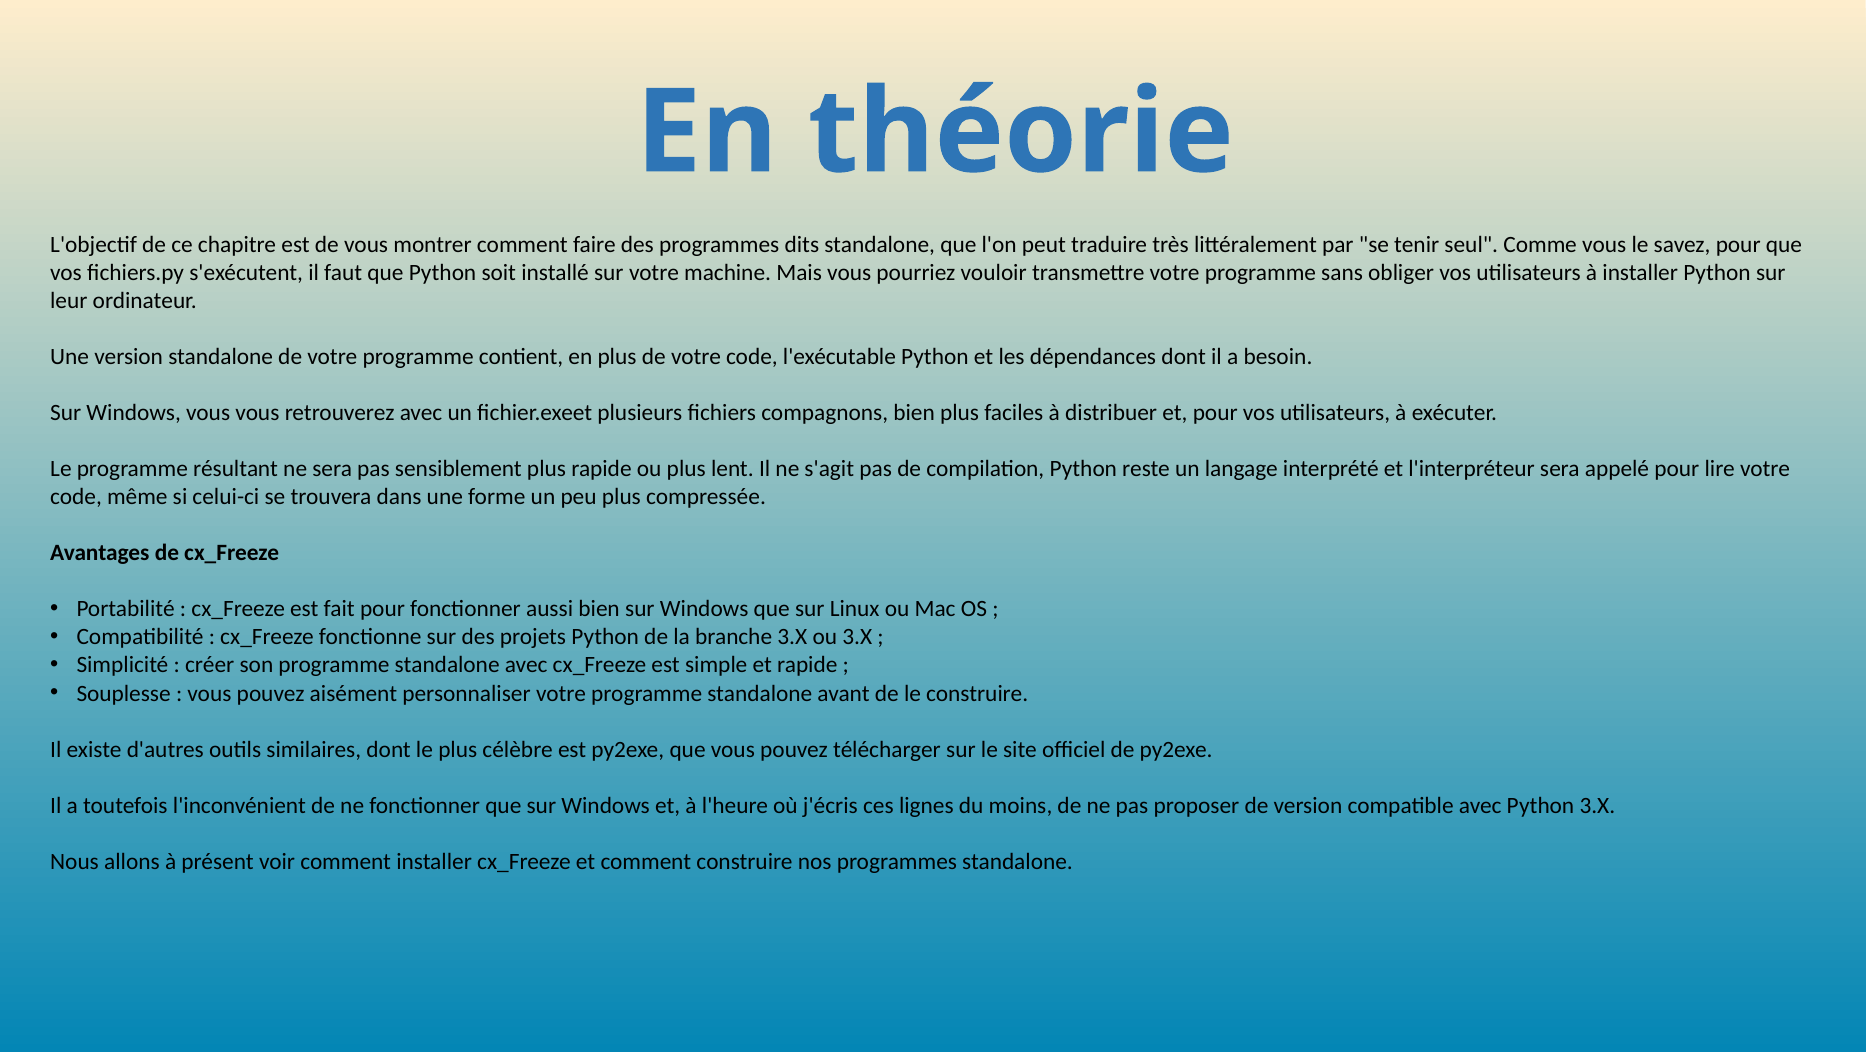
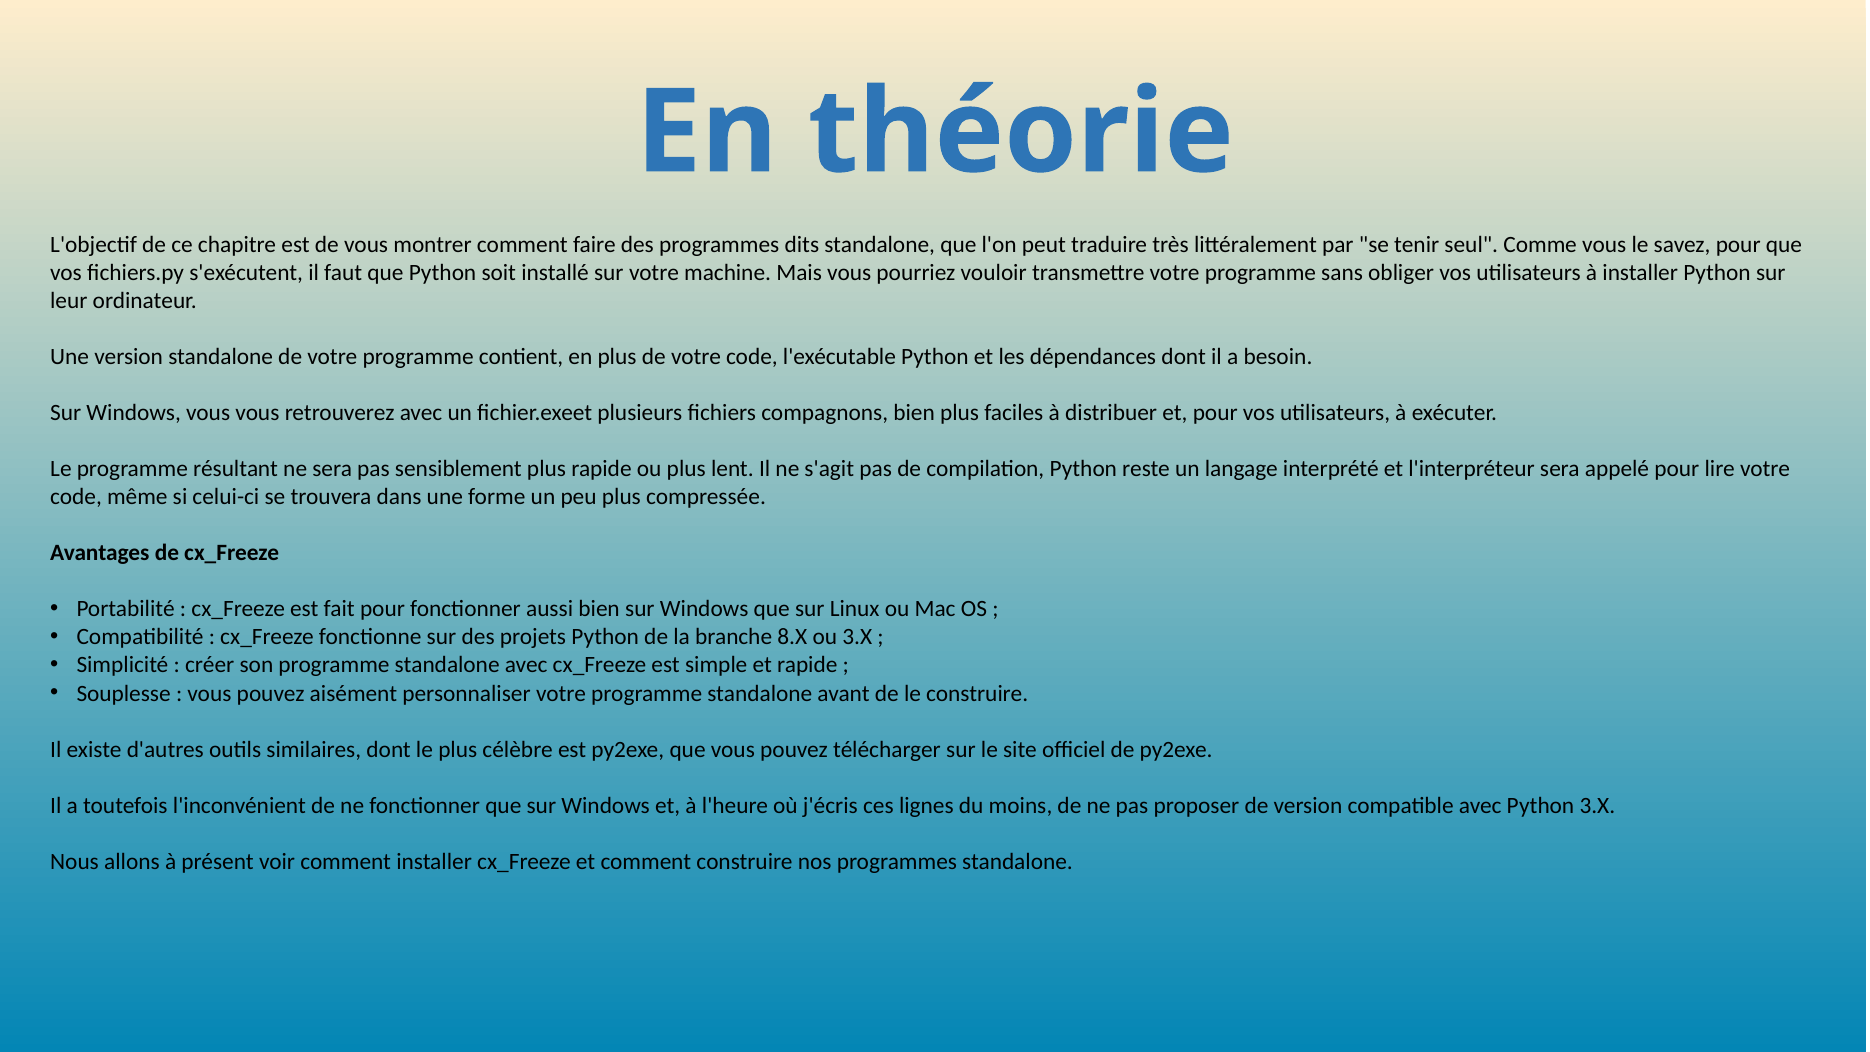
branche 3.X: 3.X -> 8.X (792, 637)
